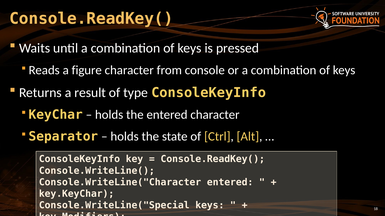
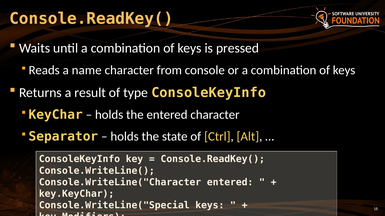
figure: figure -> name (87, 70)
